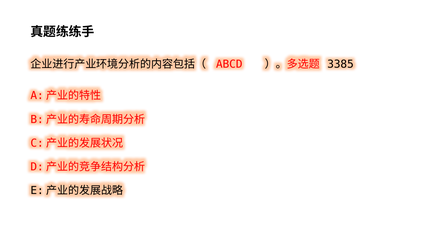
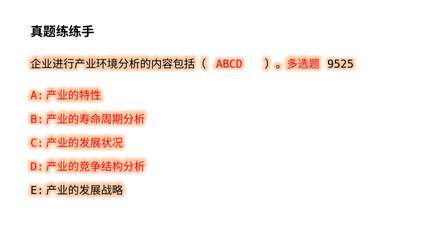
3385: 3385 -> 9525 (340, 64)
